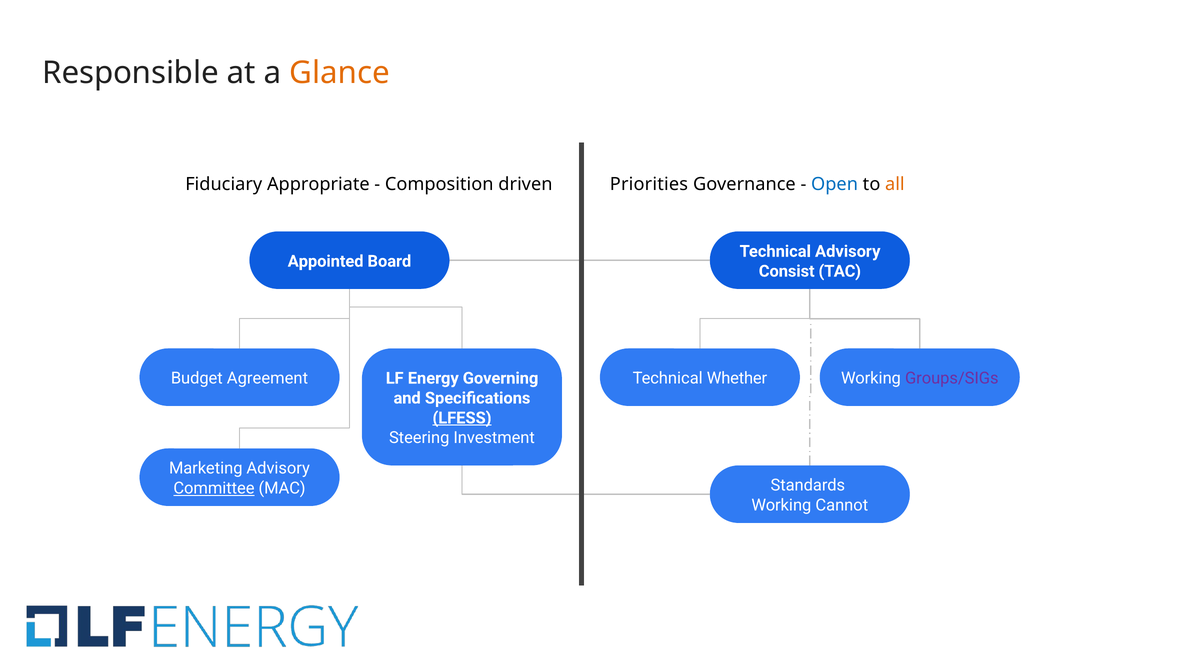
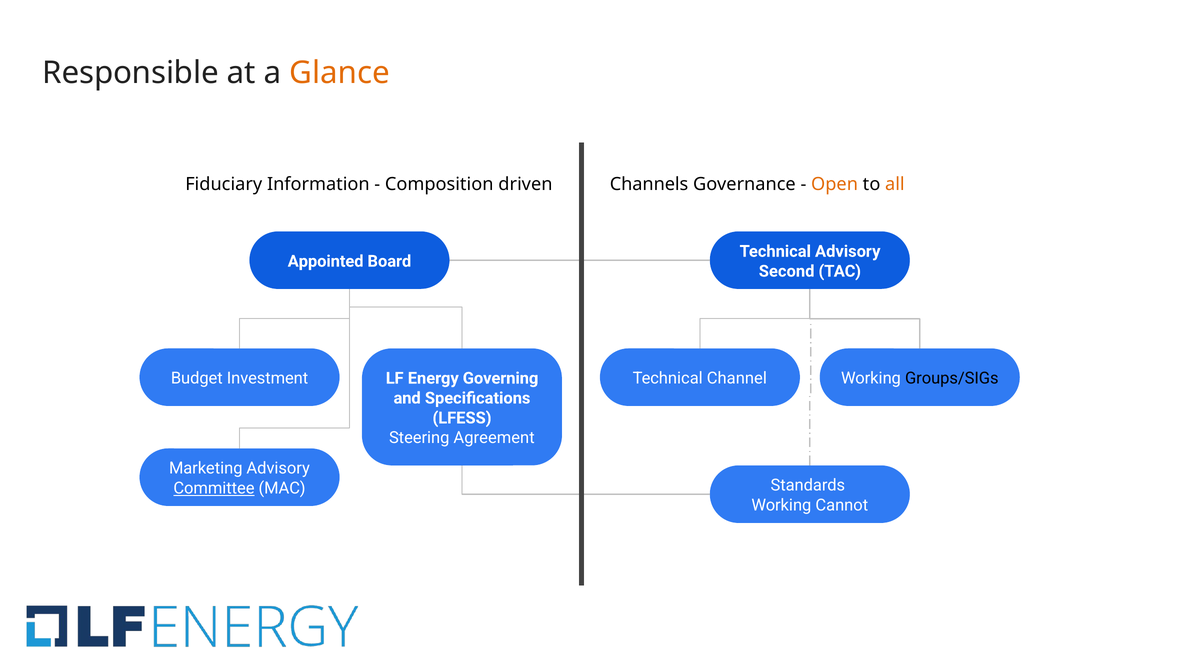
Appropriate: Appropriate -> Information (318, 184)
Priorities: Priorities -> Channels (649, 184)
Open colour: blue -> orange (835, 184)
Consist: Consist -> Second (787, 271)
Agreement: Agreement -> Investment (267, 378)
Whether: Whether -> Channel (737, 378)
Groups/SIGs colour: purple -> black (952, 378)
LFESS underline: present -> none (462, 418)
Investment: Investment -> Agreement (494, 438)
